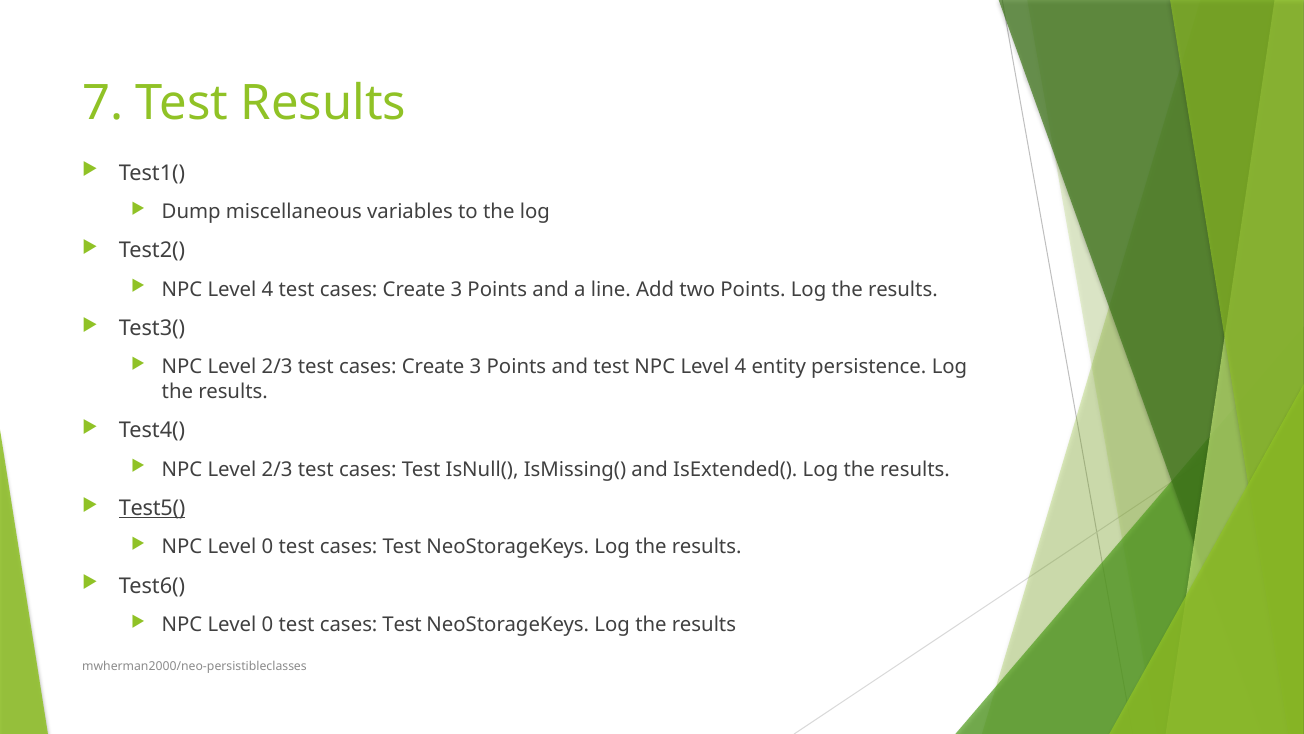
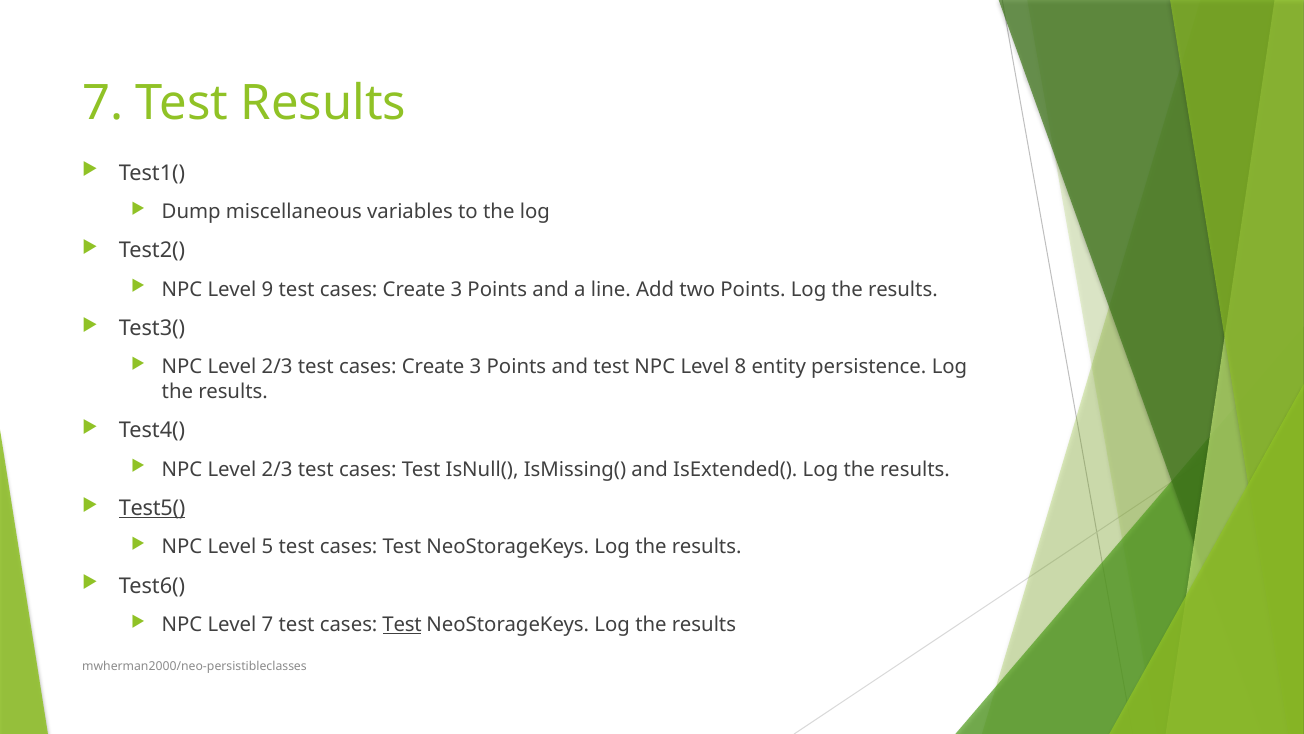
4: 4 -> 9 (267, 289)
test NPC Level 4: 4 -> 8 (740, 367)
0: 0 -> 5 (267, 547)
0: 0 -> 7 (267, 625)
Test underline: none -> present (402, 625)
